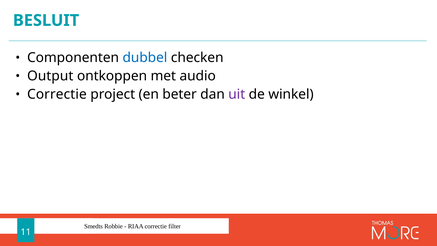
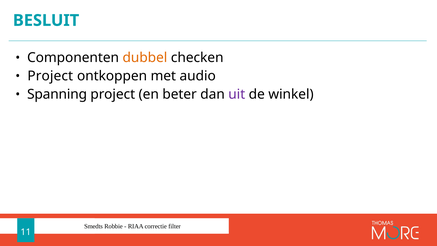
dubbel colour: blue -> orange (145, 58)
Output: Output -> Project (50, 76)
Correctie: Correctie -> Spanning (57, 94)
